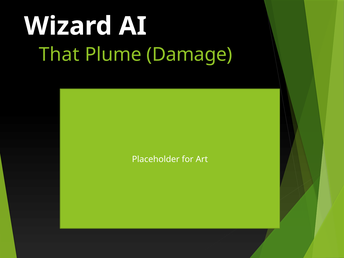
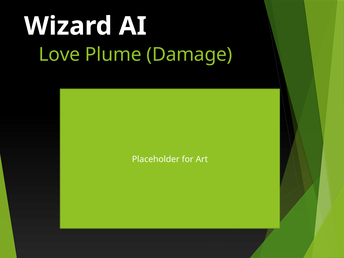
That: That -> Love (59, 55)
